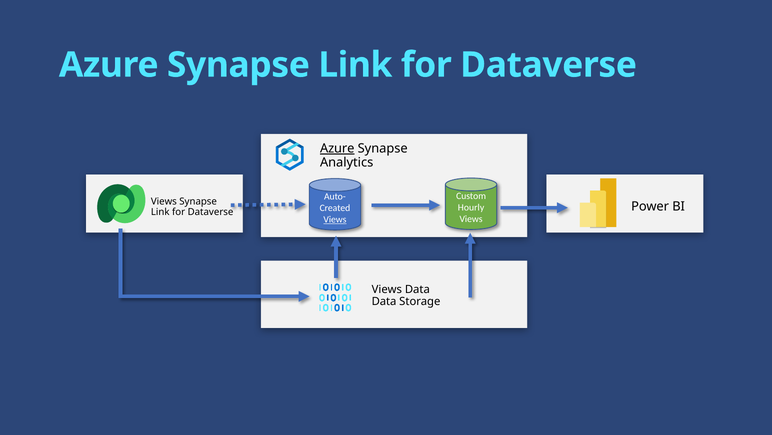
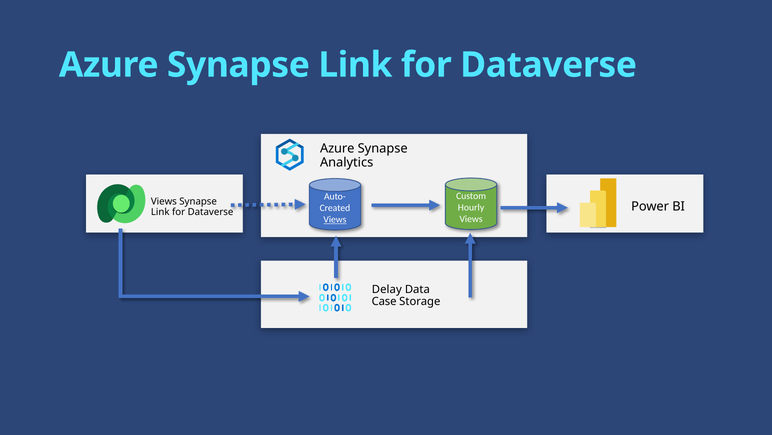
Azure underline: present -> none (337, 148)
Views: Views -> Delay (387, 289)
Data: Data -> Case (384, 301)
